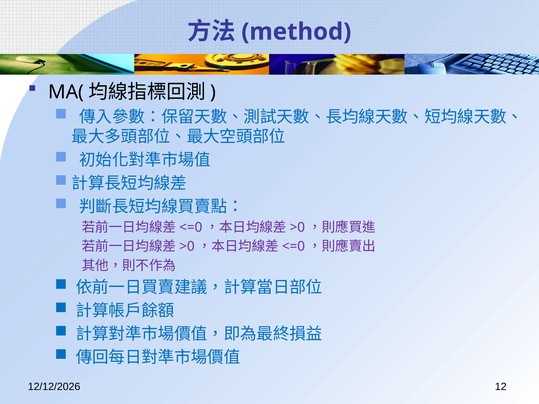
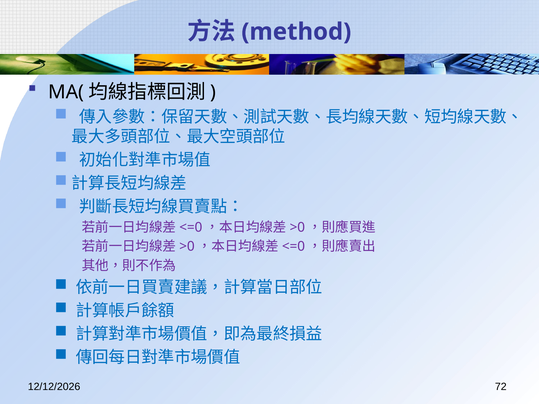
12: 12 -> 72 (501, 387)
